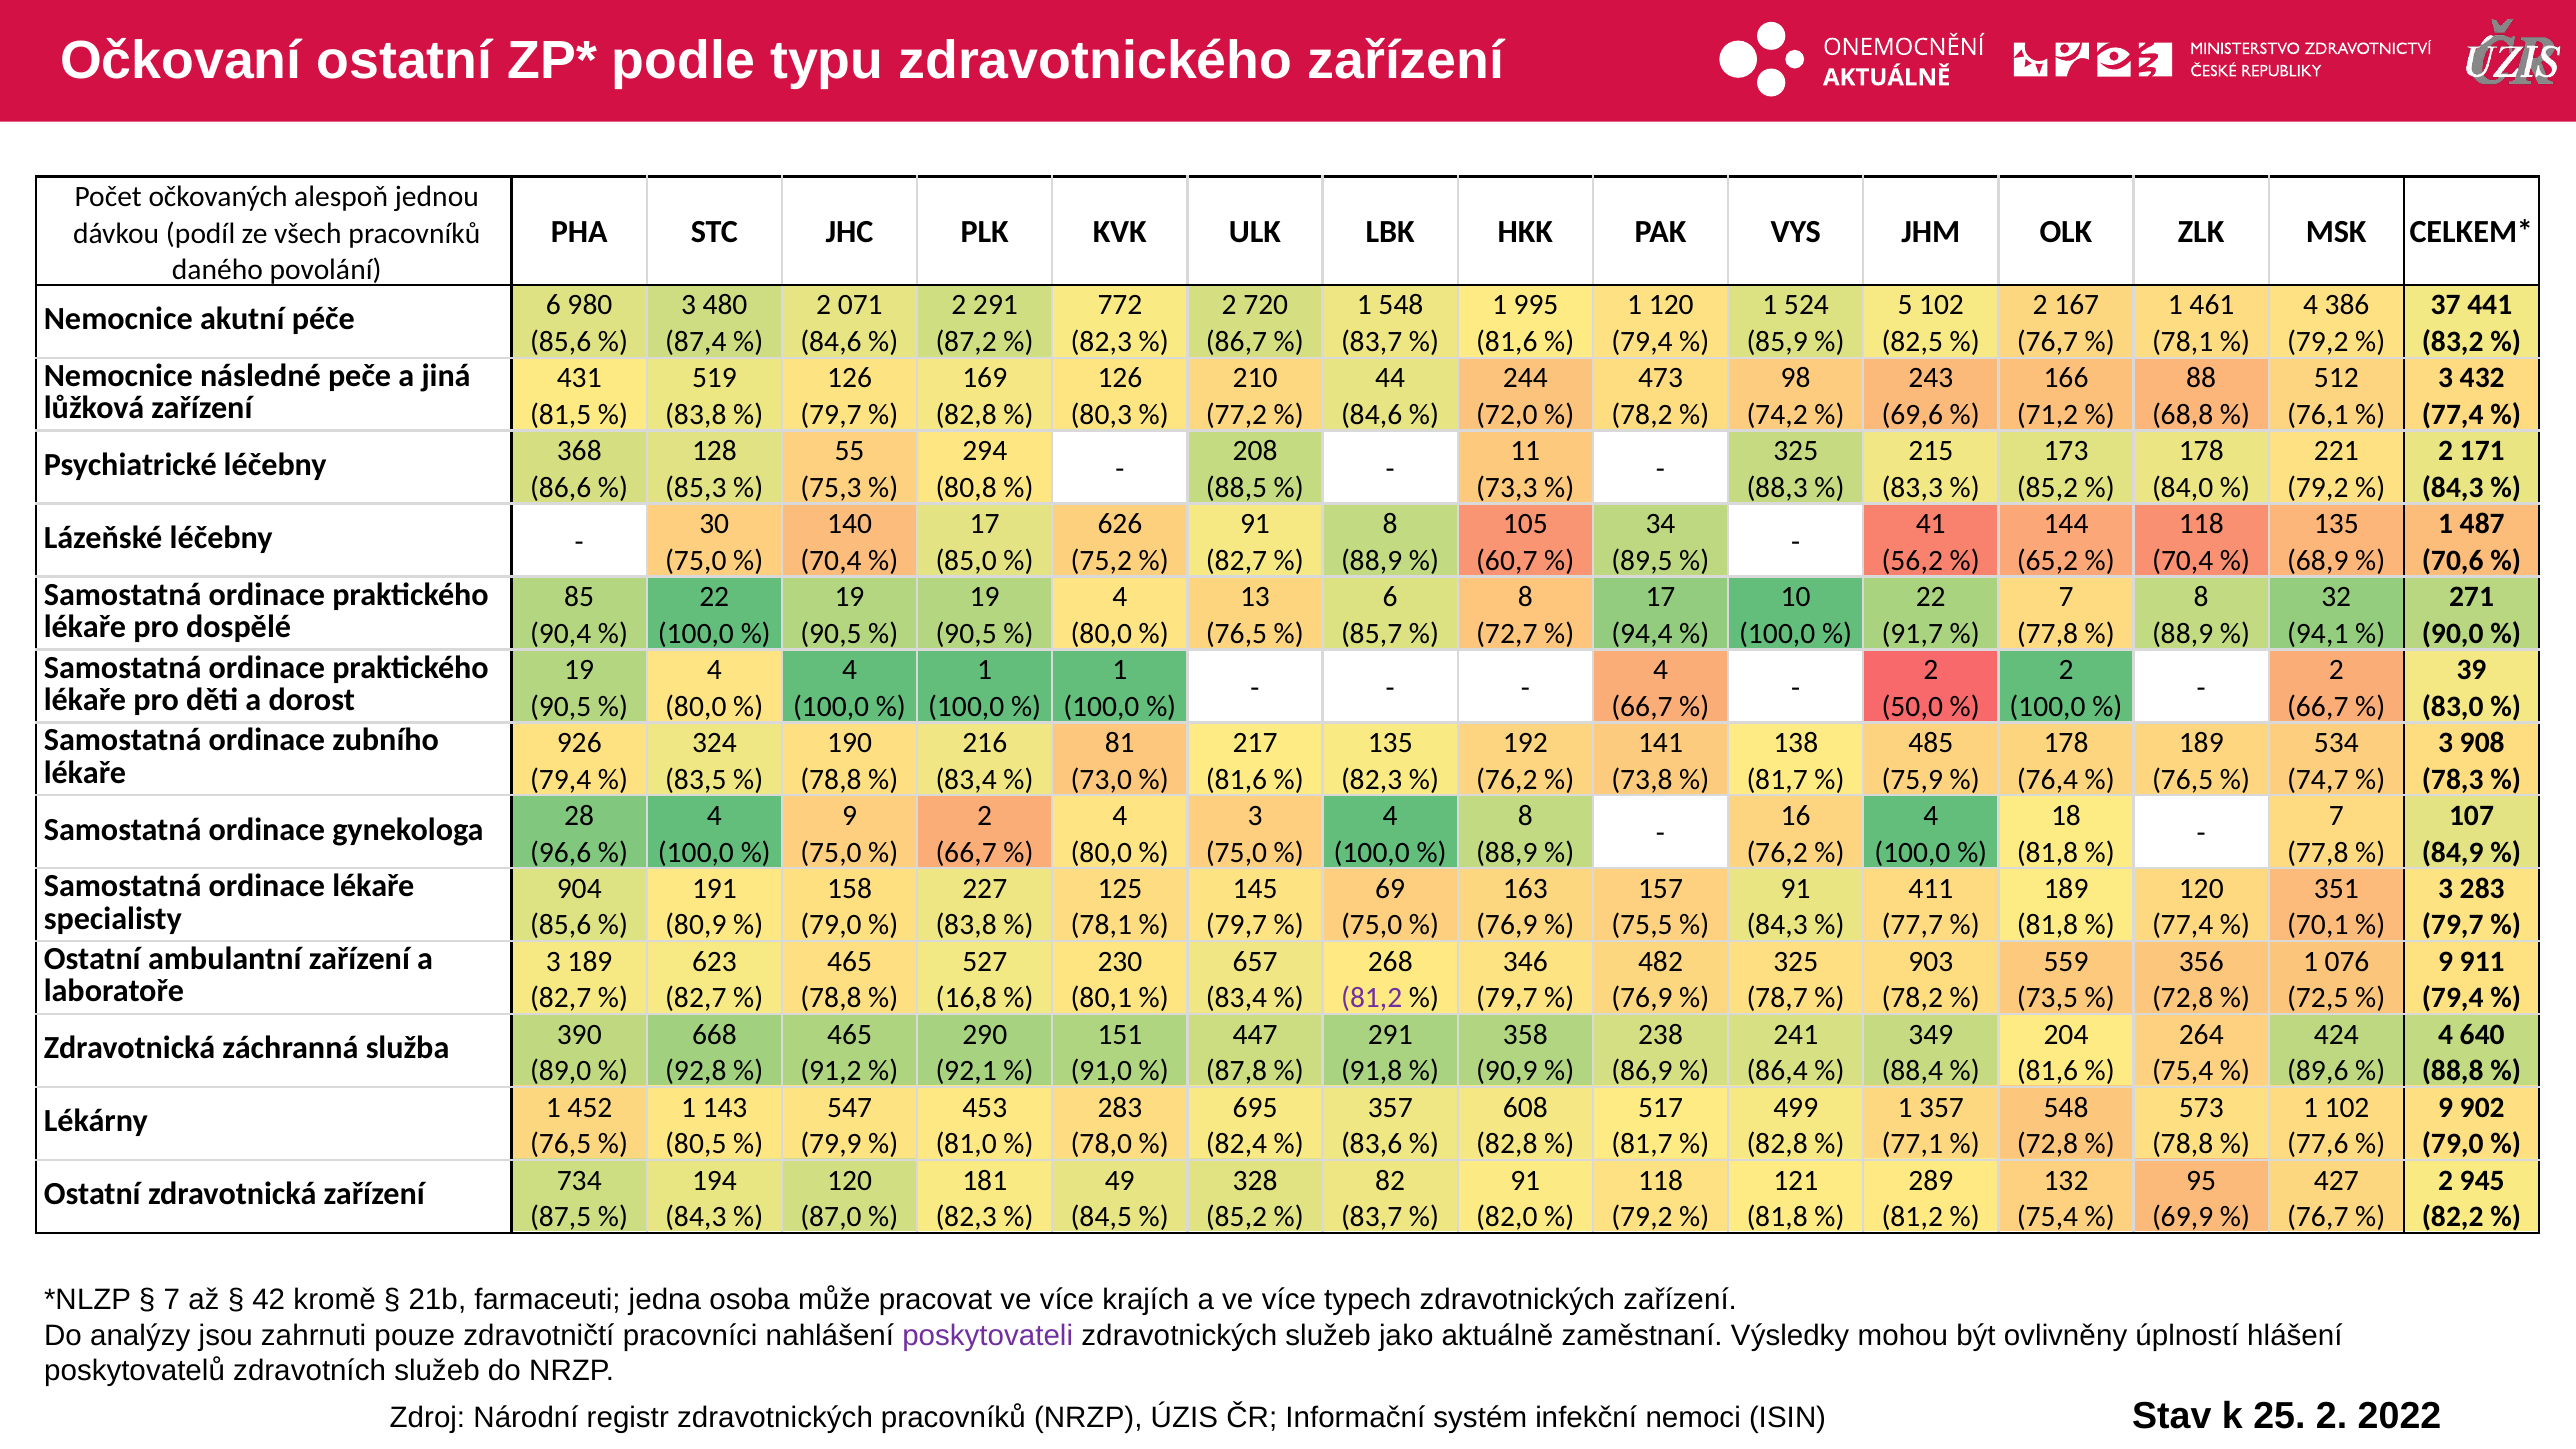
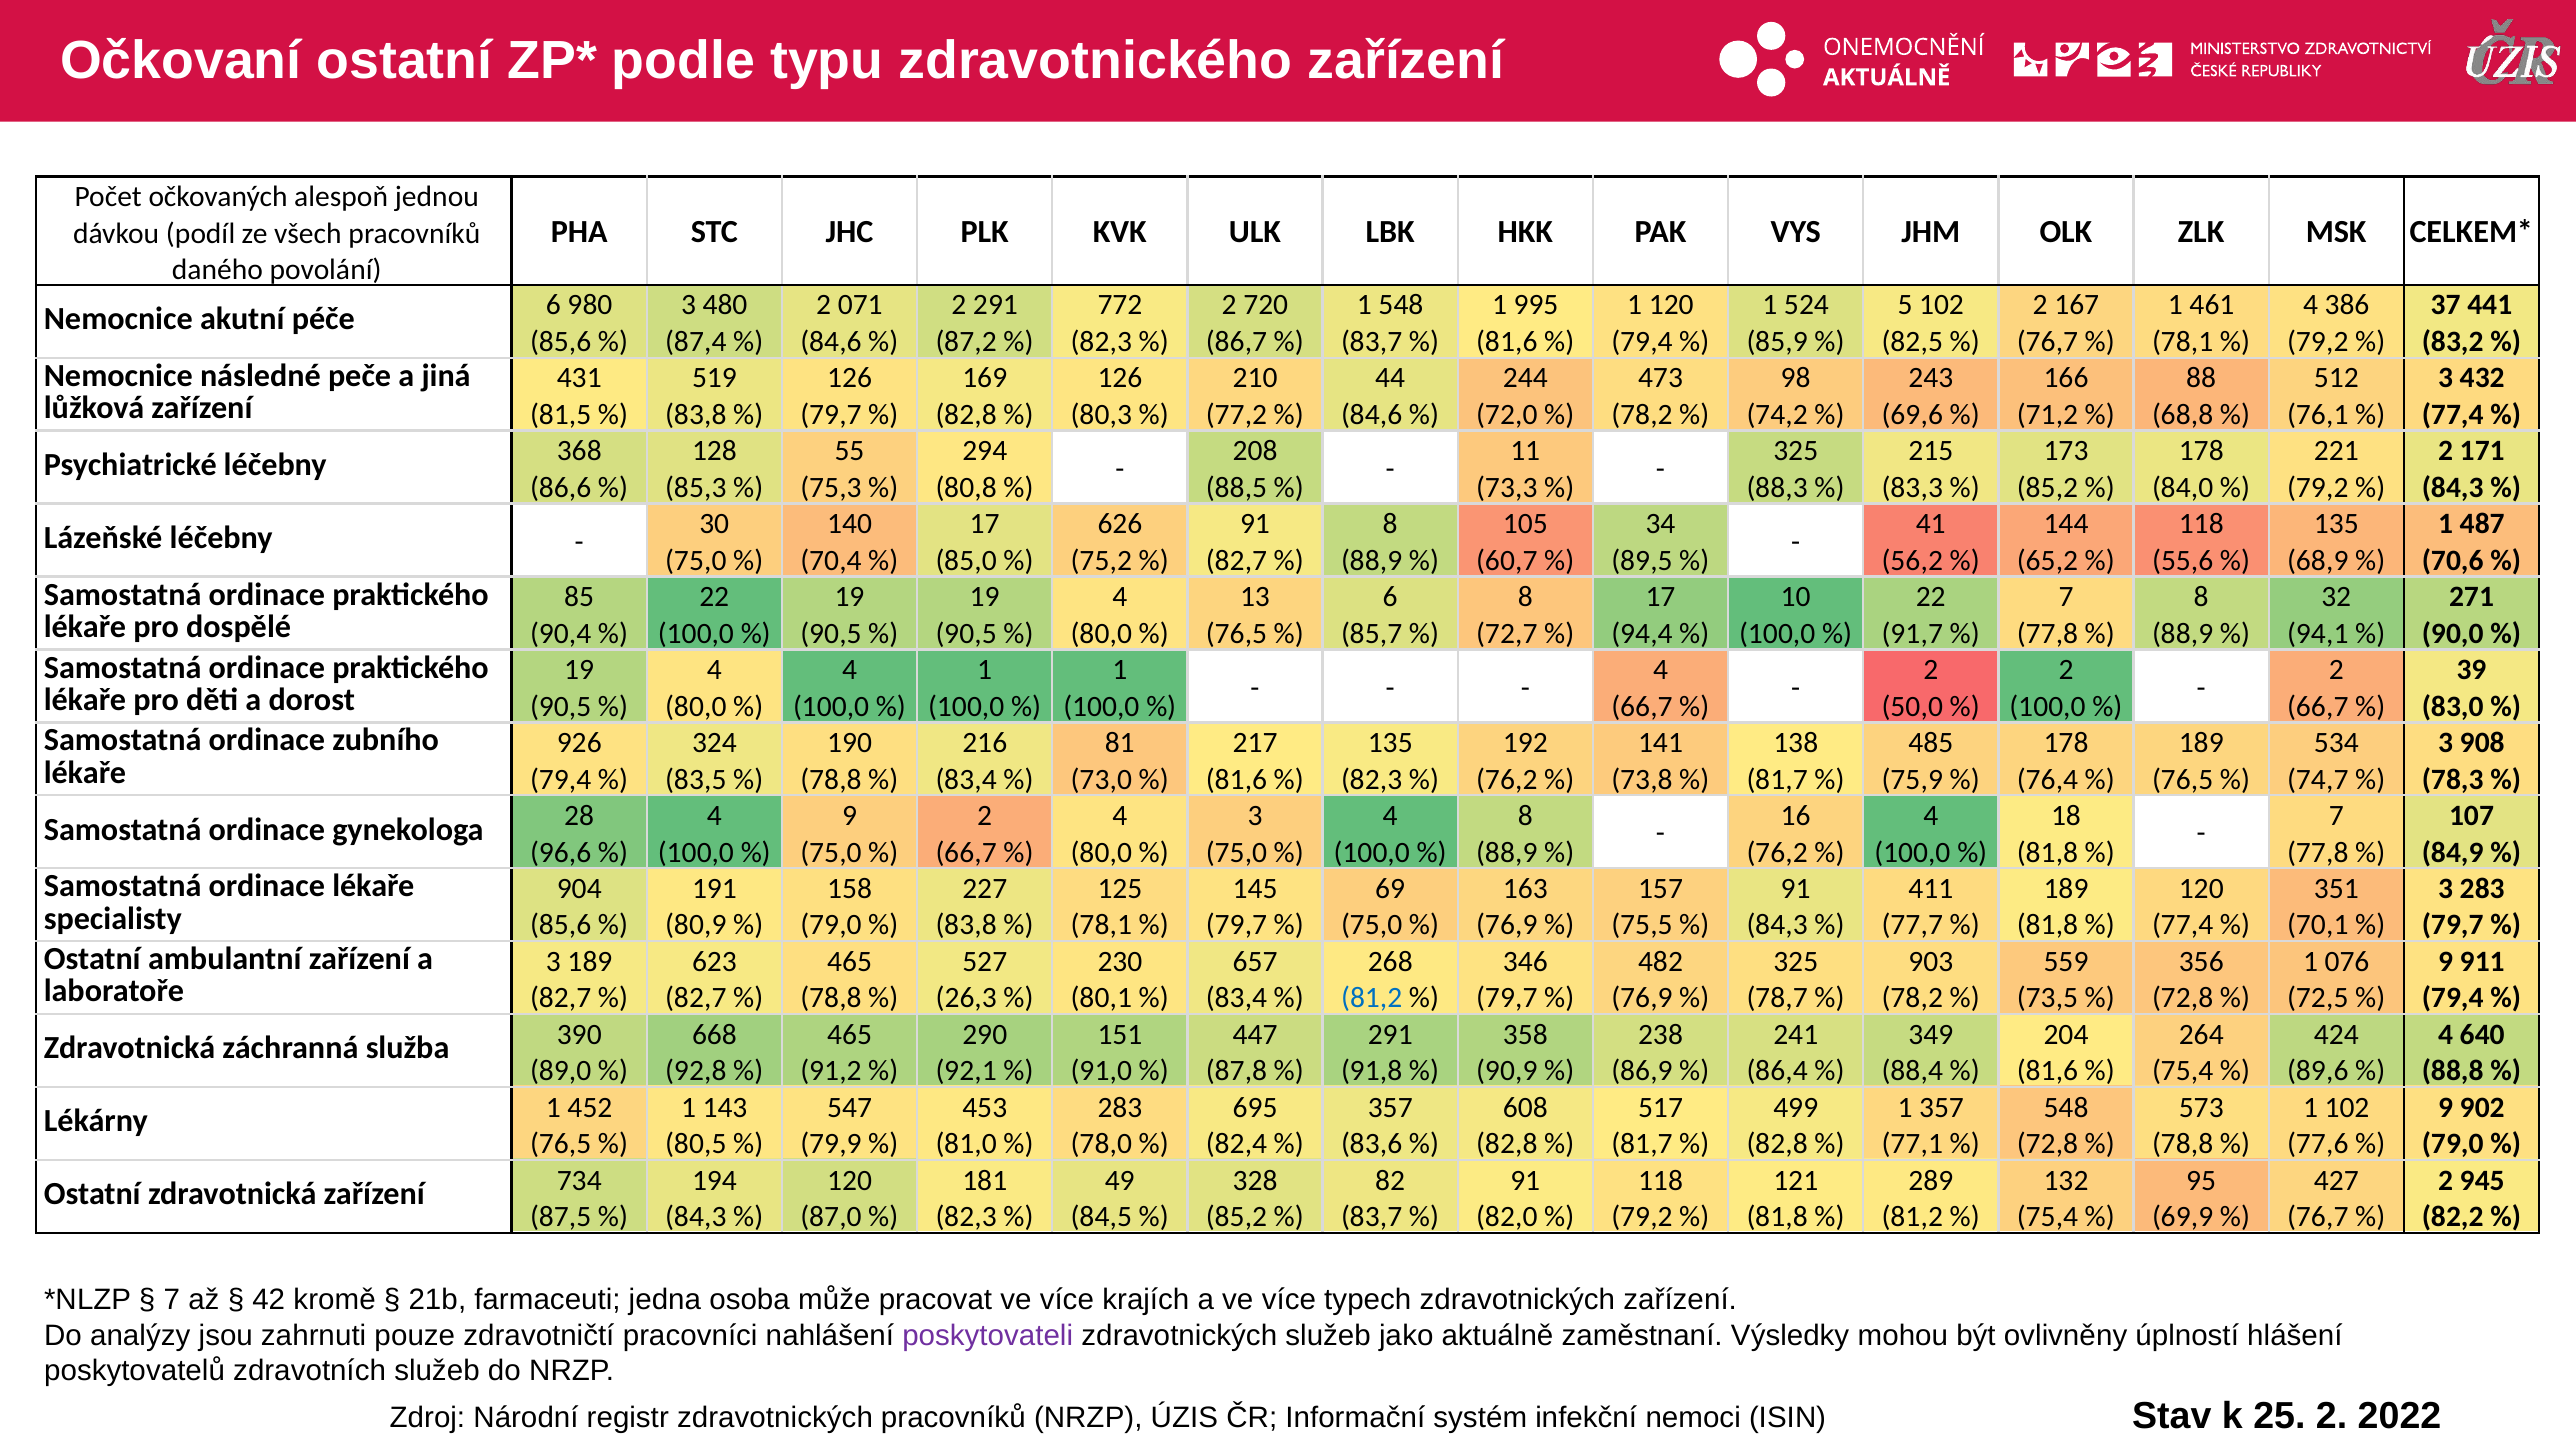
70,4: 70,4 -> 55,6 (2183, 560)
16,8: 16,8 -> 26,3 (966, 998)
81,2 colour: purple -> blue (1372, 998)
